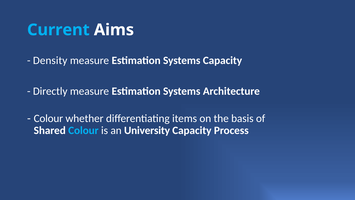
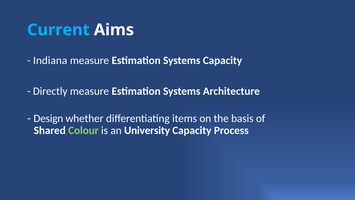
Density: Density -> Indiana (50, 60)
Colour: Colour -> Design (48, 118)
Colour colour: light blue -> light green (83, 130)
